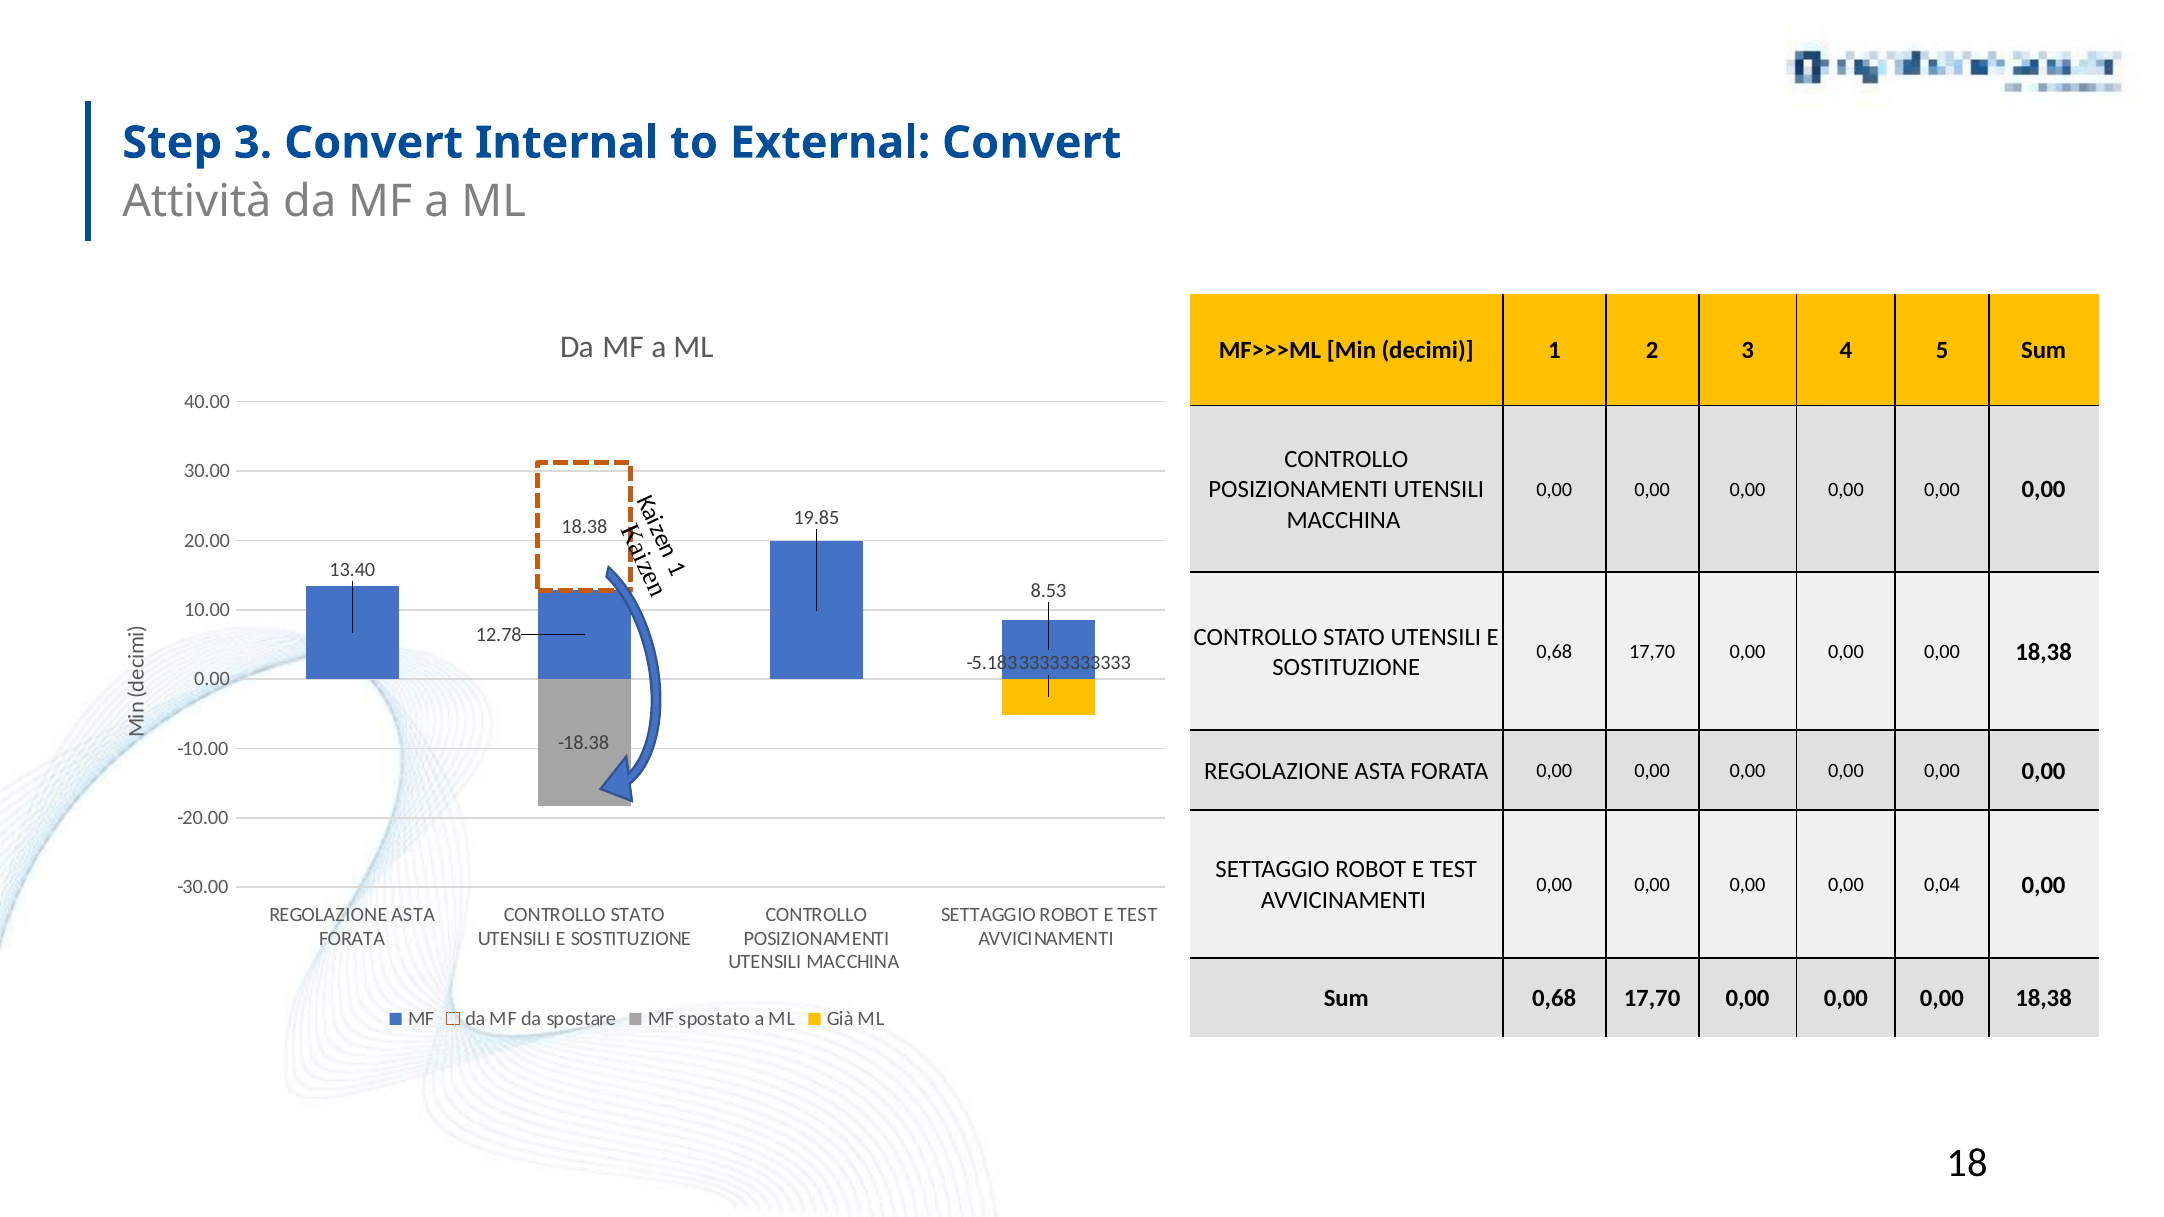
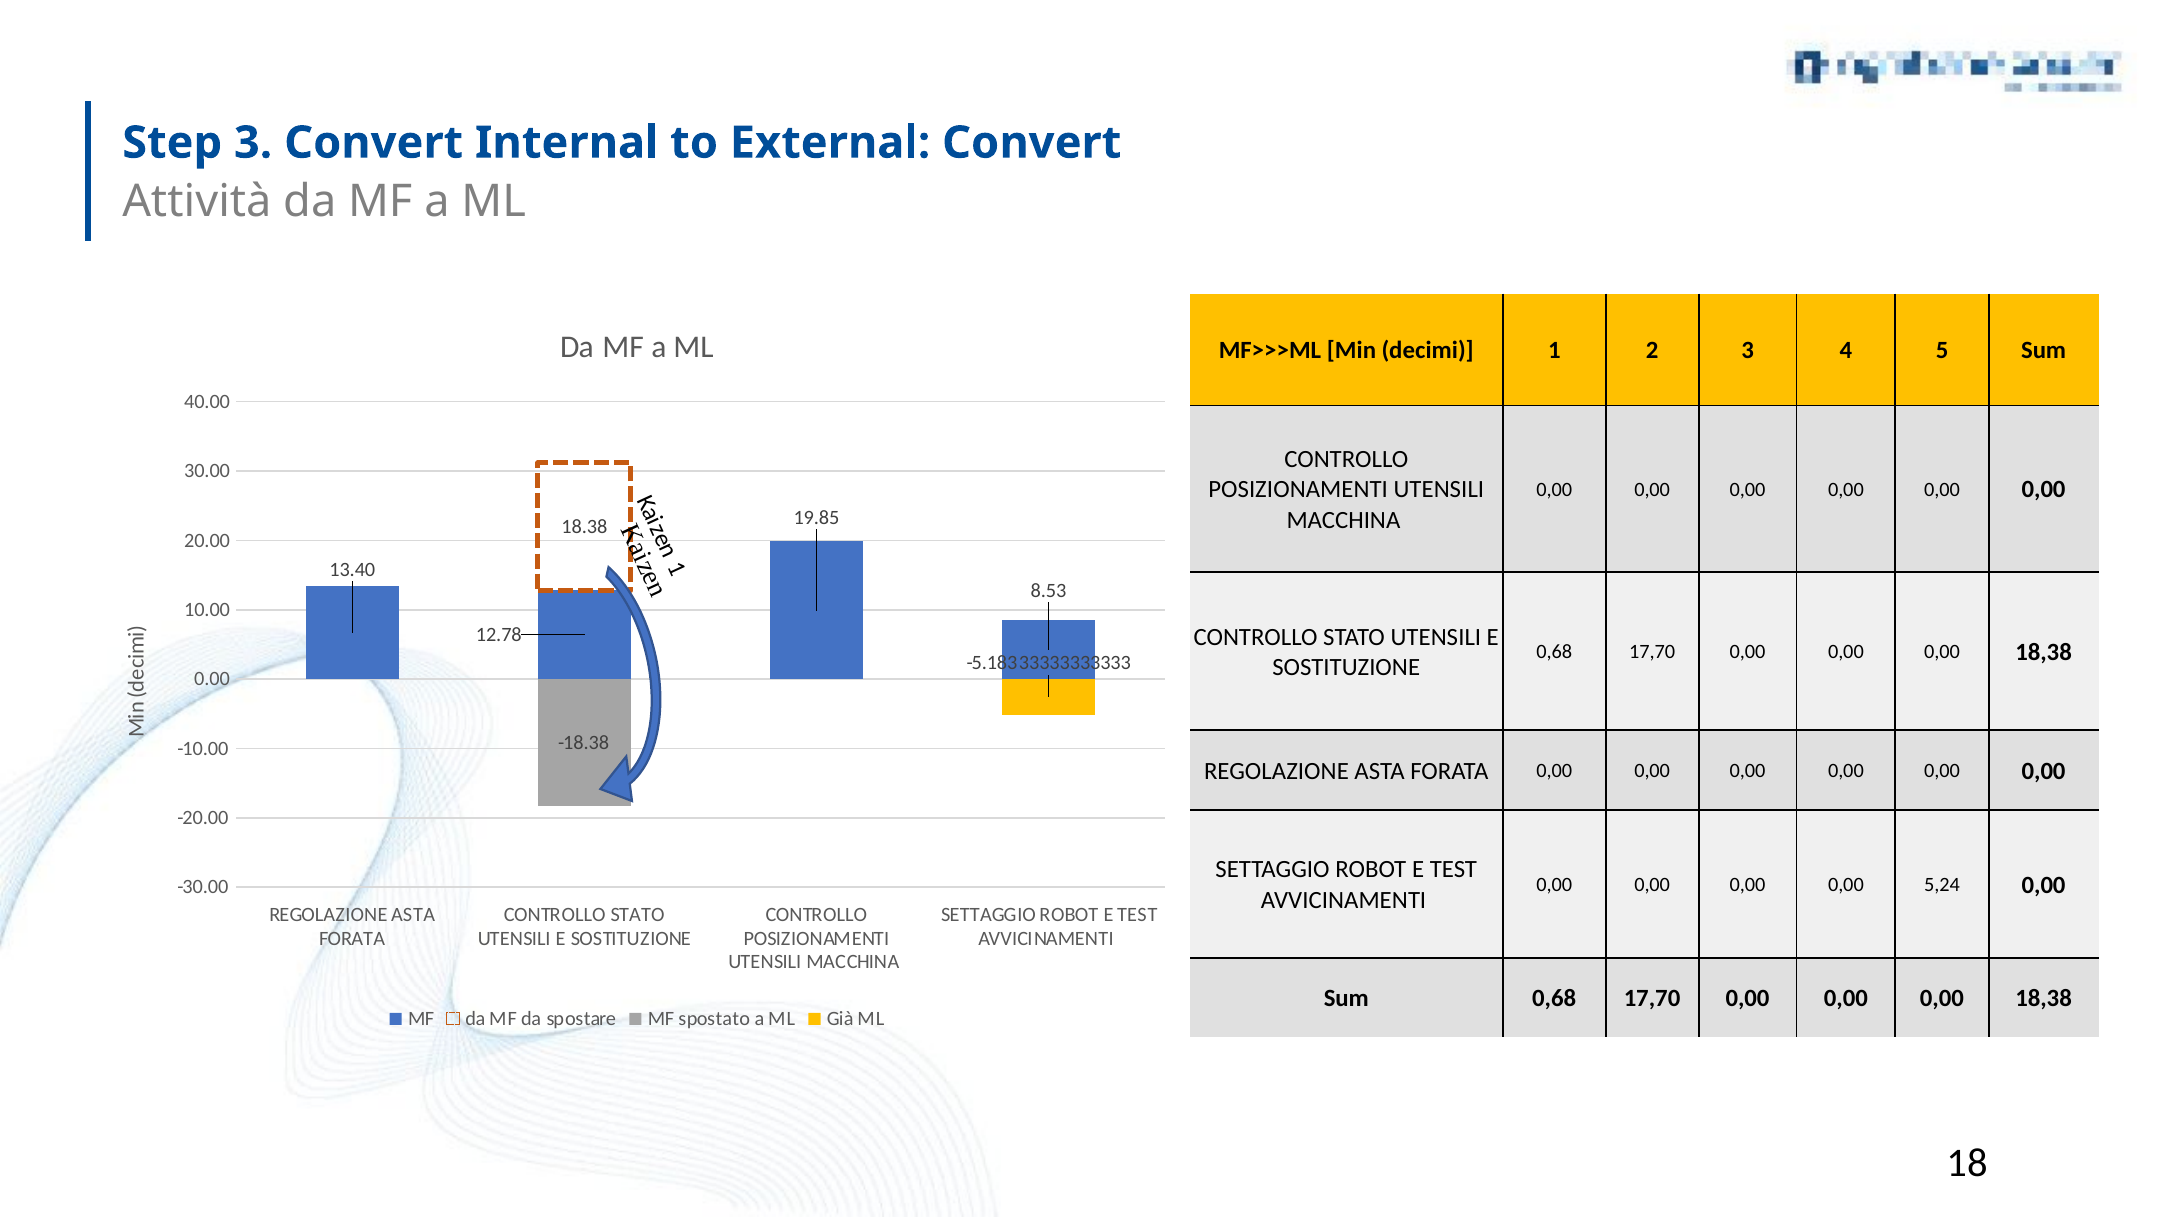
0,04: 0,04 -> 5,24 (1942, 885)
